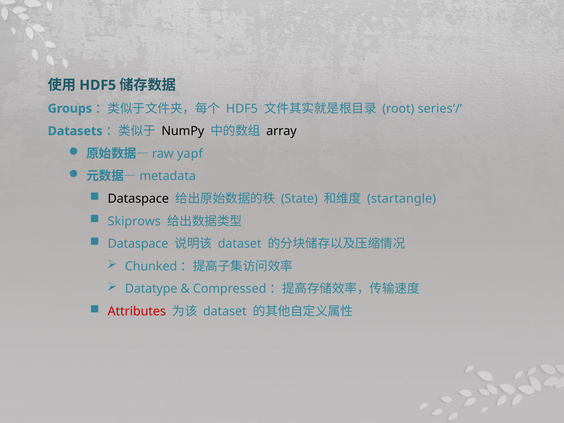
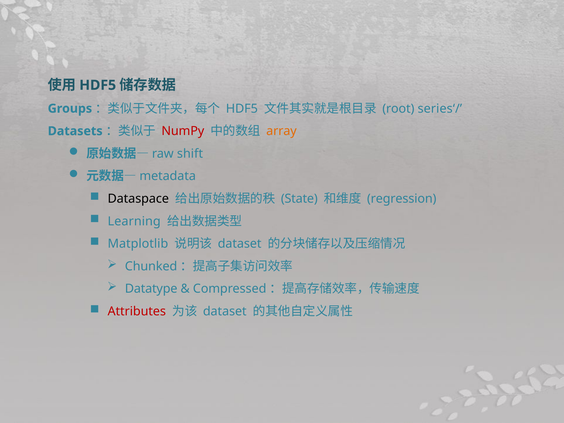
NumPy colour: black -> red (183, 131)
array colour: black -> orange (281, 131)
yapf: yapf -> shift (190, 154)
startangle: startangle -> regression (402, 199)
Skiprows: Skiprows -> Learning (134, 221)
Dataspace: Dataspace -> Matplotlib (138, 244)
